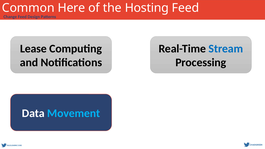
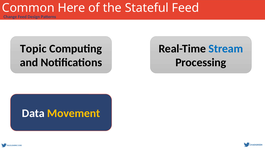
Hosting: Hosting -> Stateful (147, 8)
Lease: Lease -> Topic (33, 49)
Movement colour: light blue -> yellow (74, 113)
